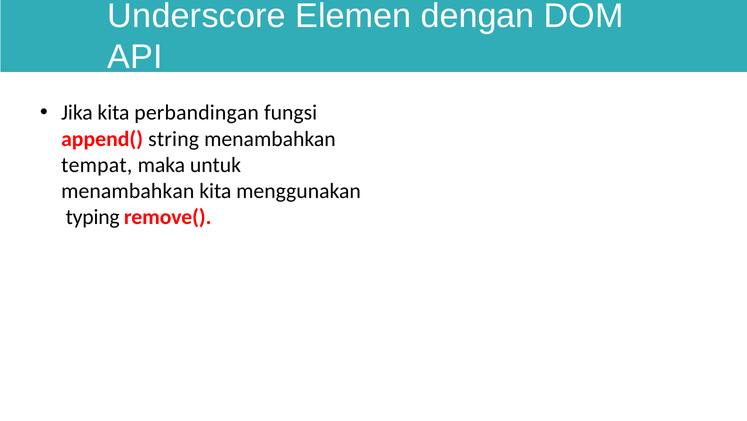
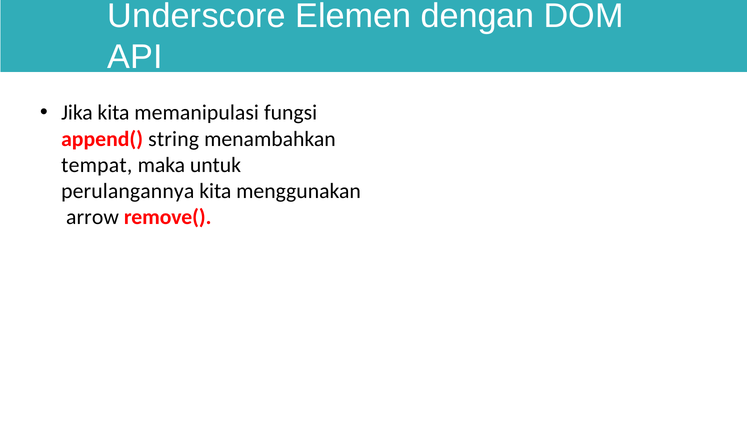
perbandingan: perbandingan -> memanipulasi (197, 113)
menambahkan: menambahkan -> perulangannya (128, 191)
typing: typing -> arrow (92, 217)
